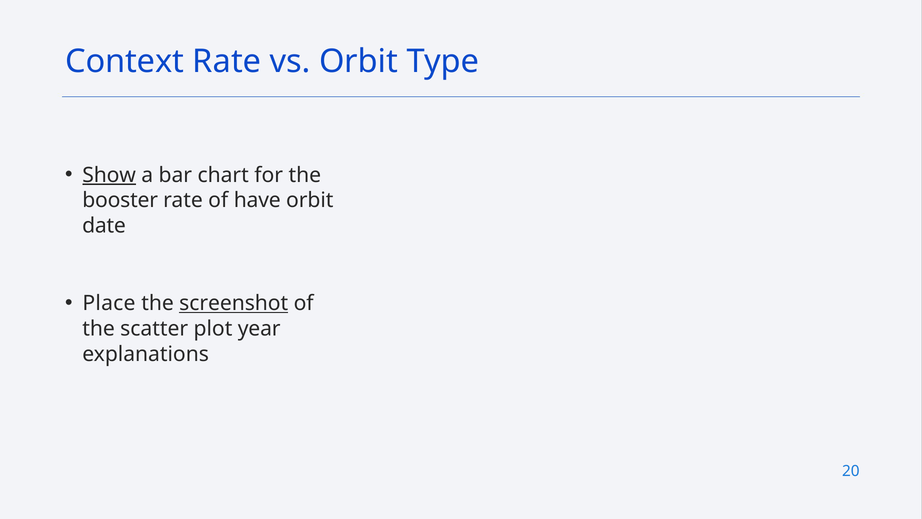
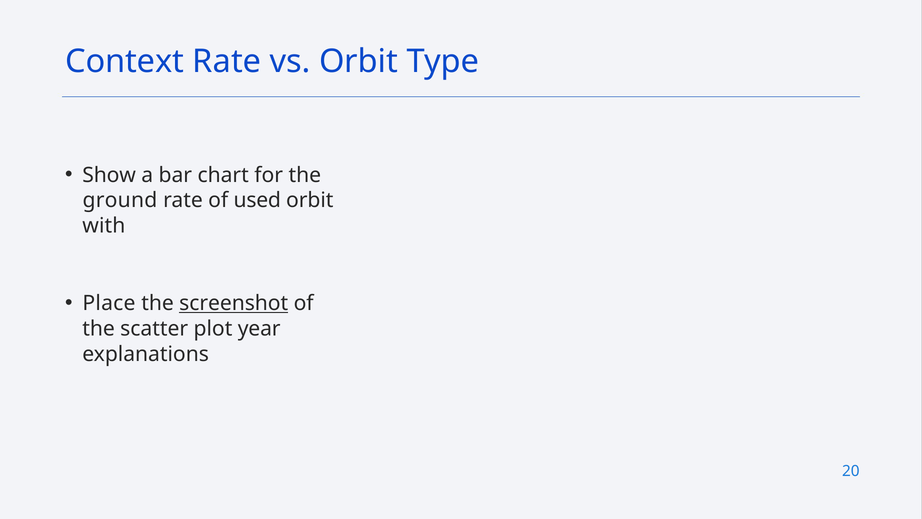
Show underline: present -> none (109, 175)
booster: booster -> ground (120, 200)
have: have -> used (257, 200)
date: date -> with (104, 226)
